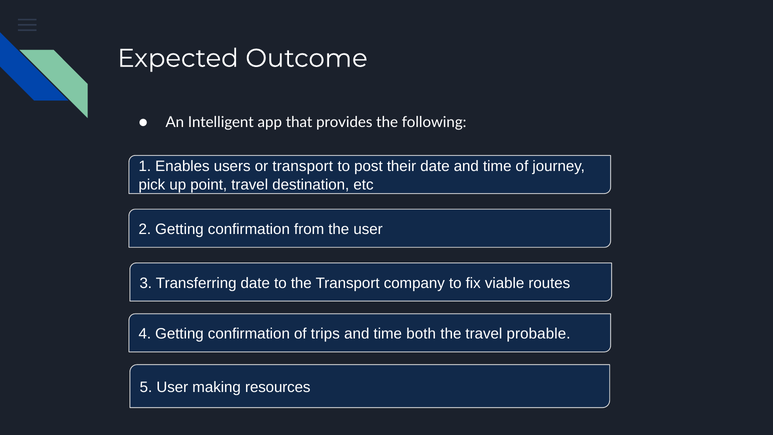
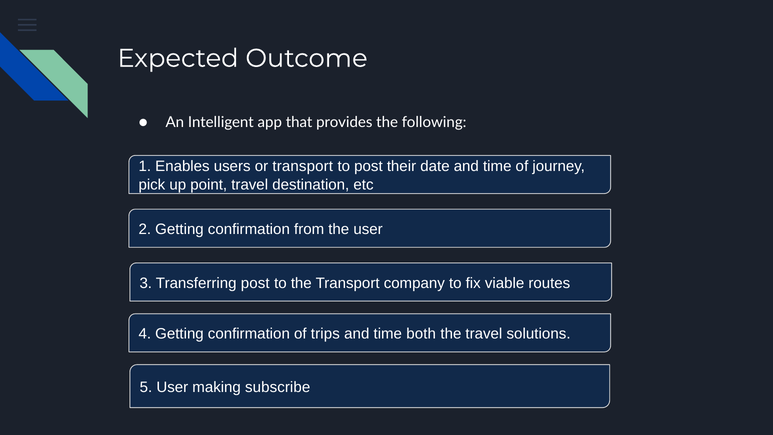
Transferring date: date -> post (255, 283)
probable: probable -> solutions (539, 334)
resources: resources -> subscribe (278, 387)
